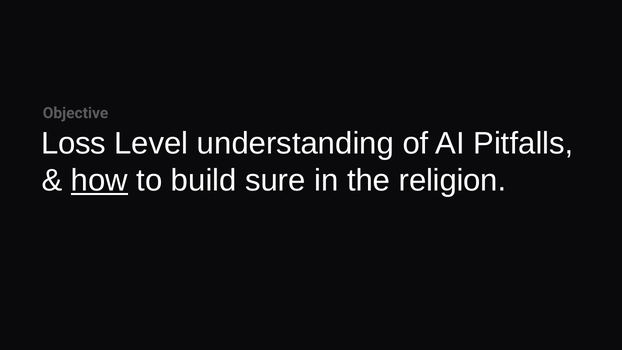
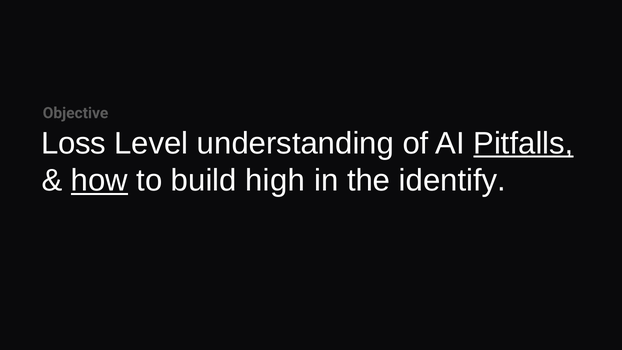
Pitfalls underline: none -> present (523, 143)
sure: sure -> high (275, 181)
religion: religion -> identify (452, 181)
